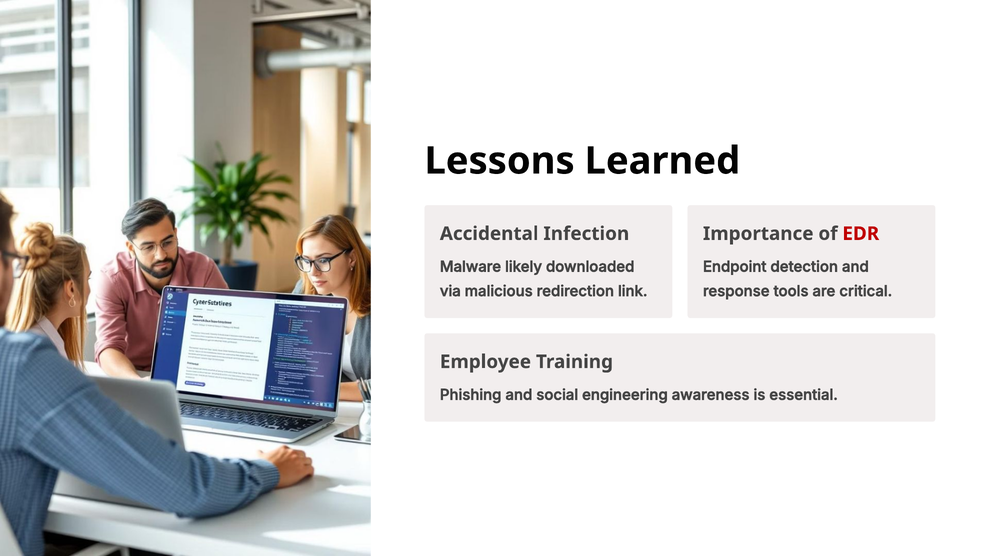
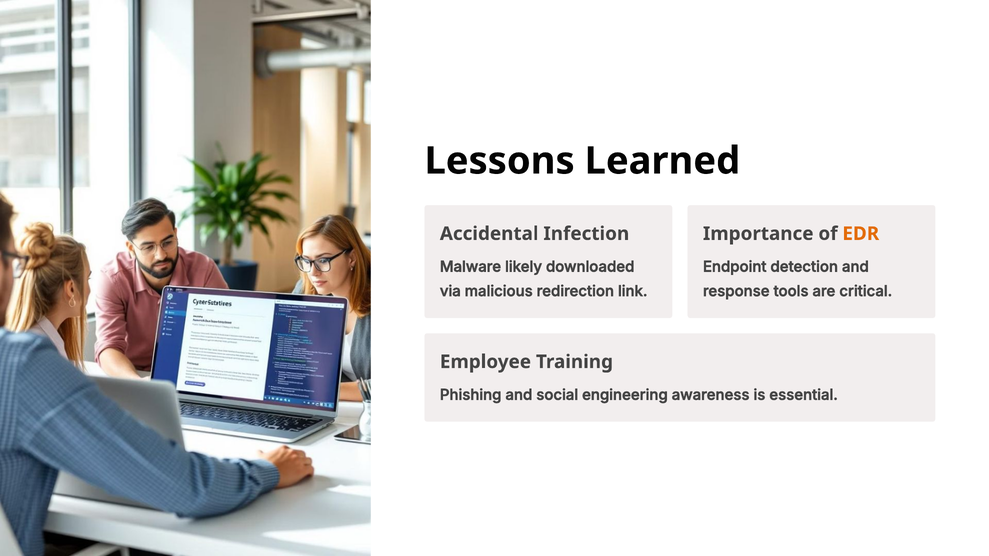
EDR colour: red -> orange (861, 234)
